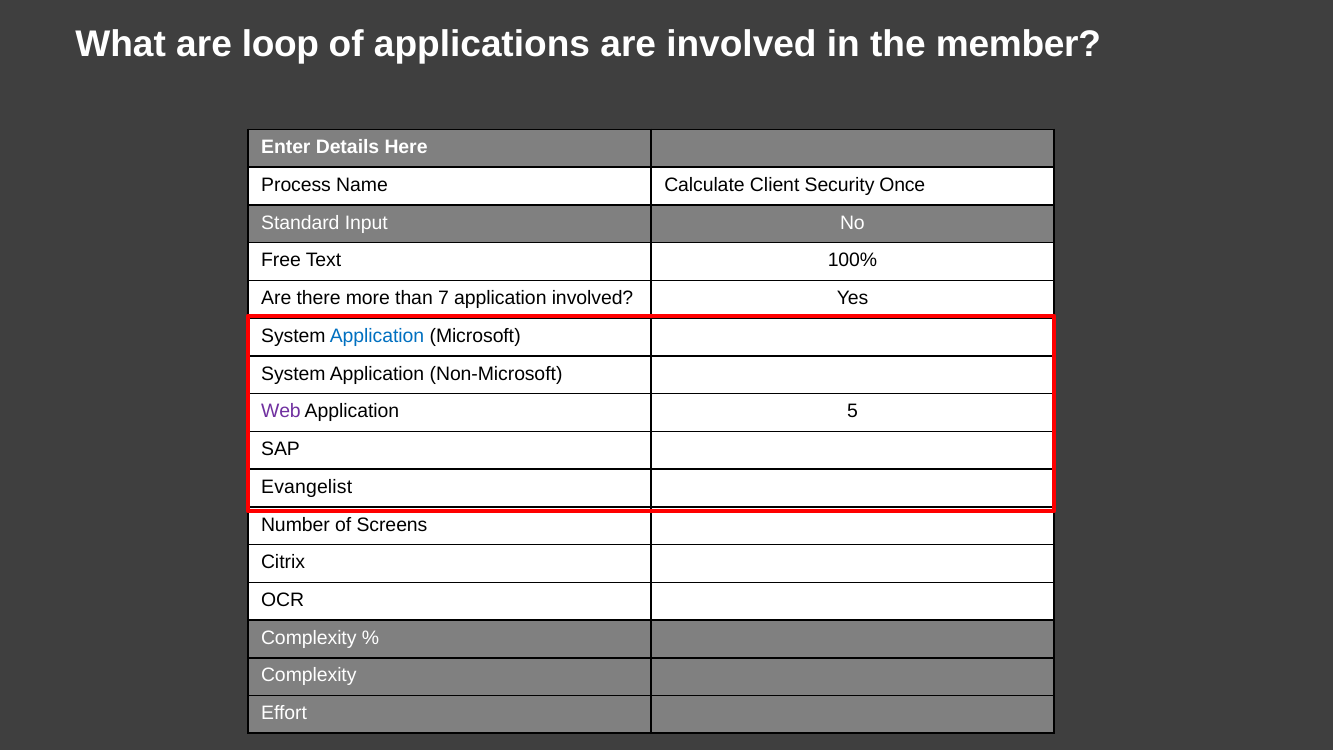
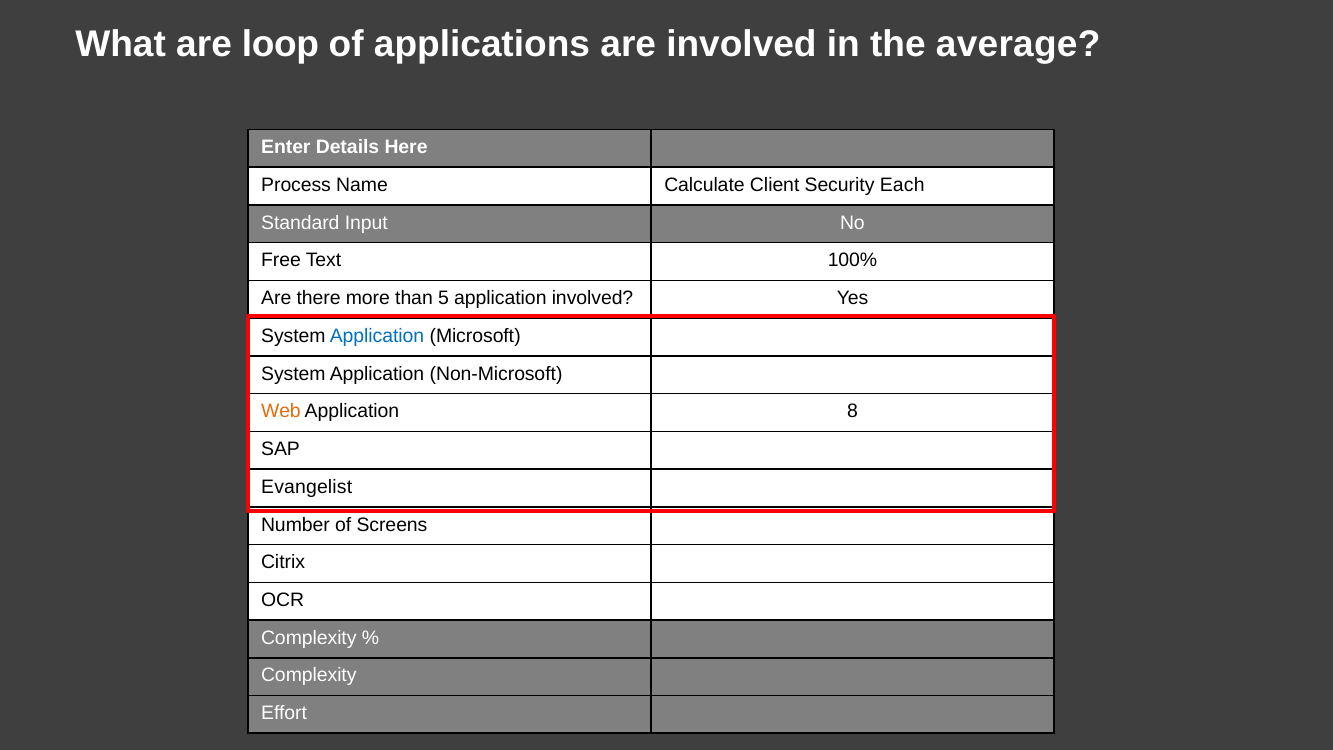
member: member -> average (1018, 44)
Once: Once -> Each (902, 185)
7: 7 -> 5 (443, 298)
Web colour: purple -> orange (281, 411)
5: 5 -> 8 (853, 411)
